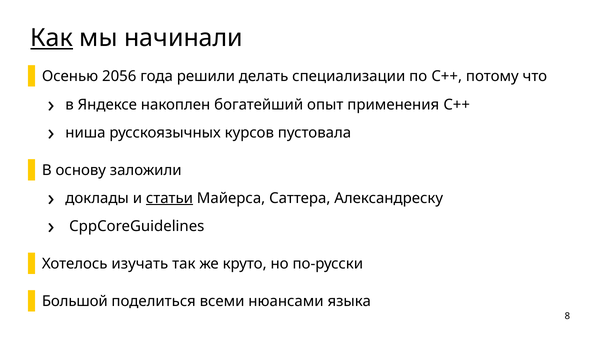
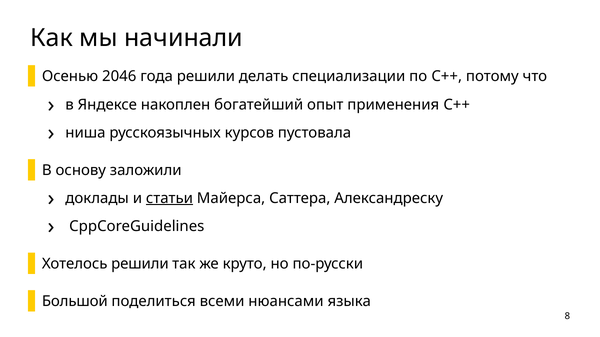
Как underline: present -> none (52, 38)
2056: 2056 -> 2046 (119, 77)
Хотелось изучать: изучать -> решили (140, 264)
